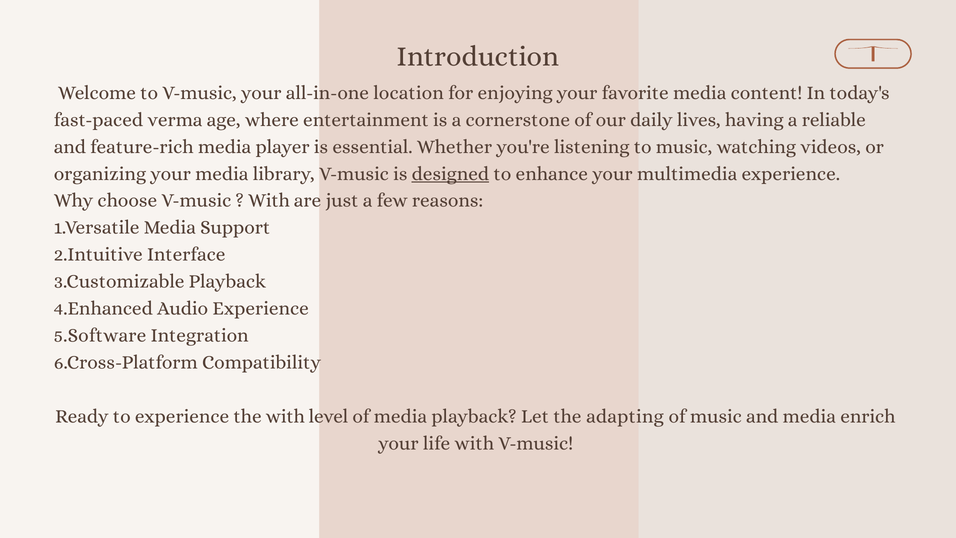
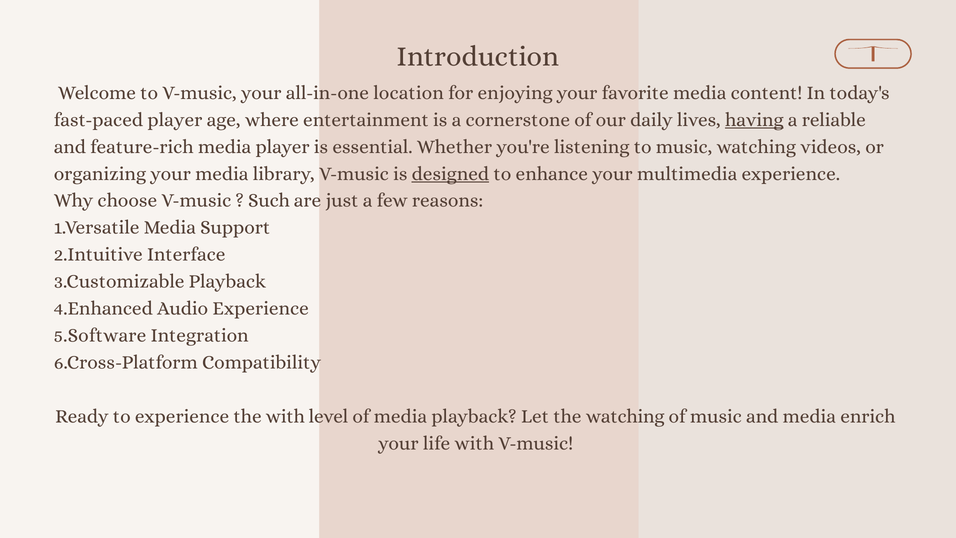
fast-paced verma: verma -> player (175, 120)
having underline: none -> present (754, 120)
With: With -> Such (269, 201)
the adapting: adapting -> watching (625, 416)
